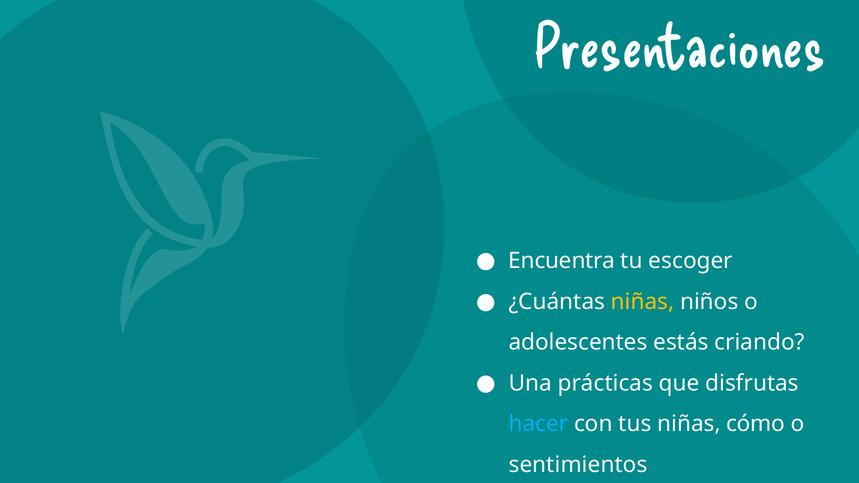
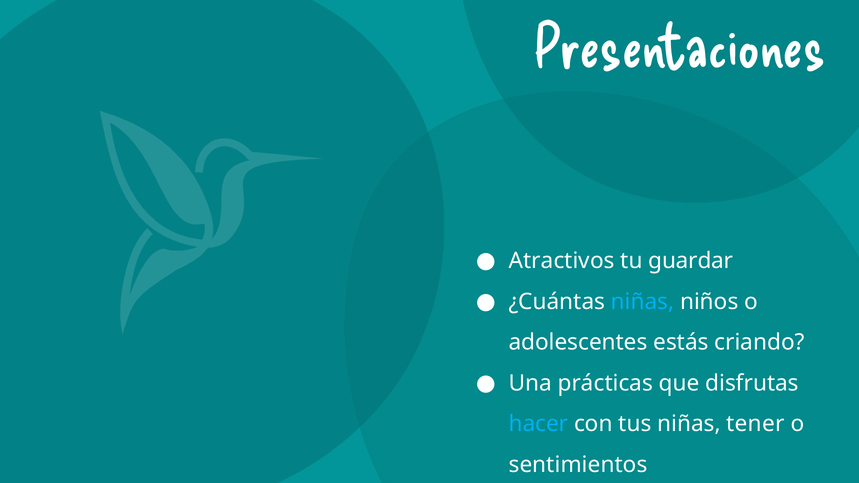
Encuentra: Encuentra -> Atractivos (562, 261)
escoger: escoger -> guardar (691, 261)
niñas colour: yellow -> light blue (643, 302)
cómo: cómo -> tener (755, 424)
